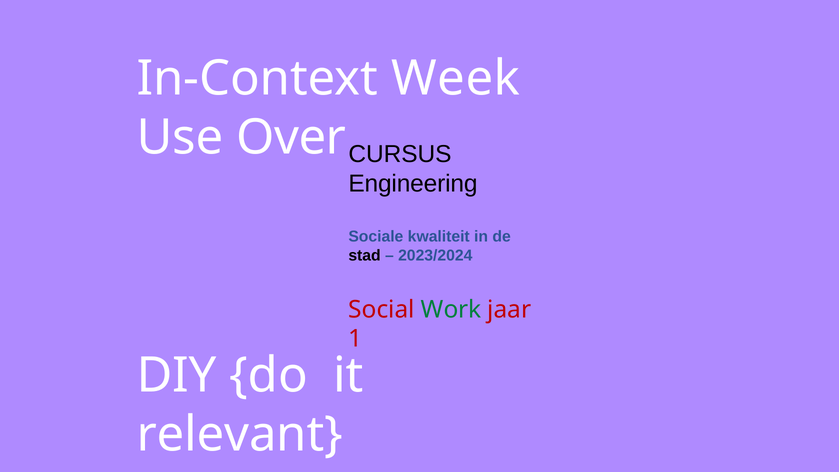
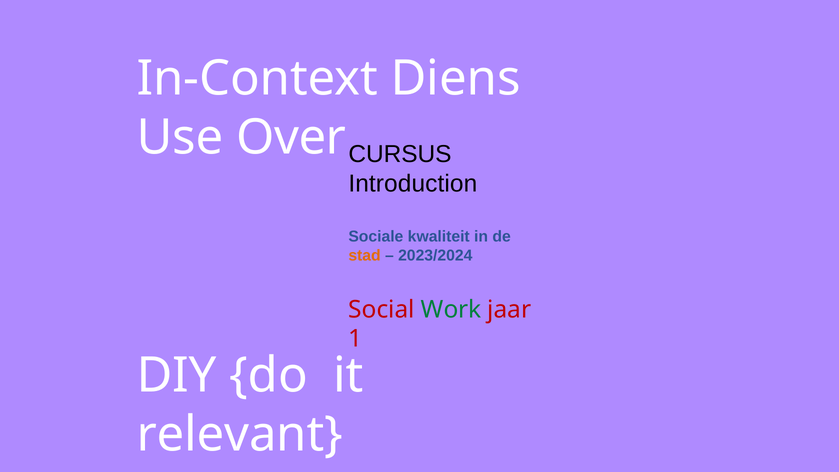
Week: Week -> Diens (456, 78)
Engineering: Engineering -> Introduction (413, 183)
stad colour: black -> orange (365, 255)
